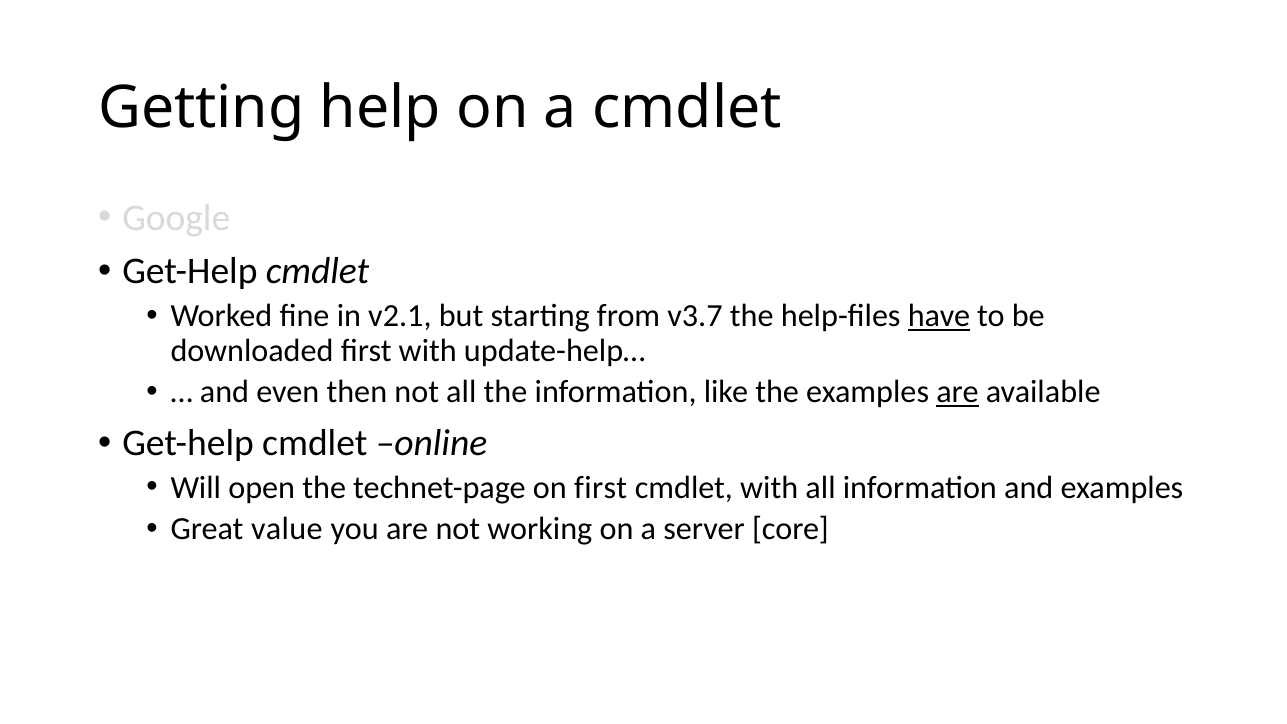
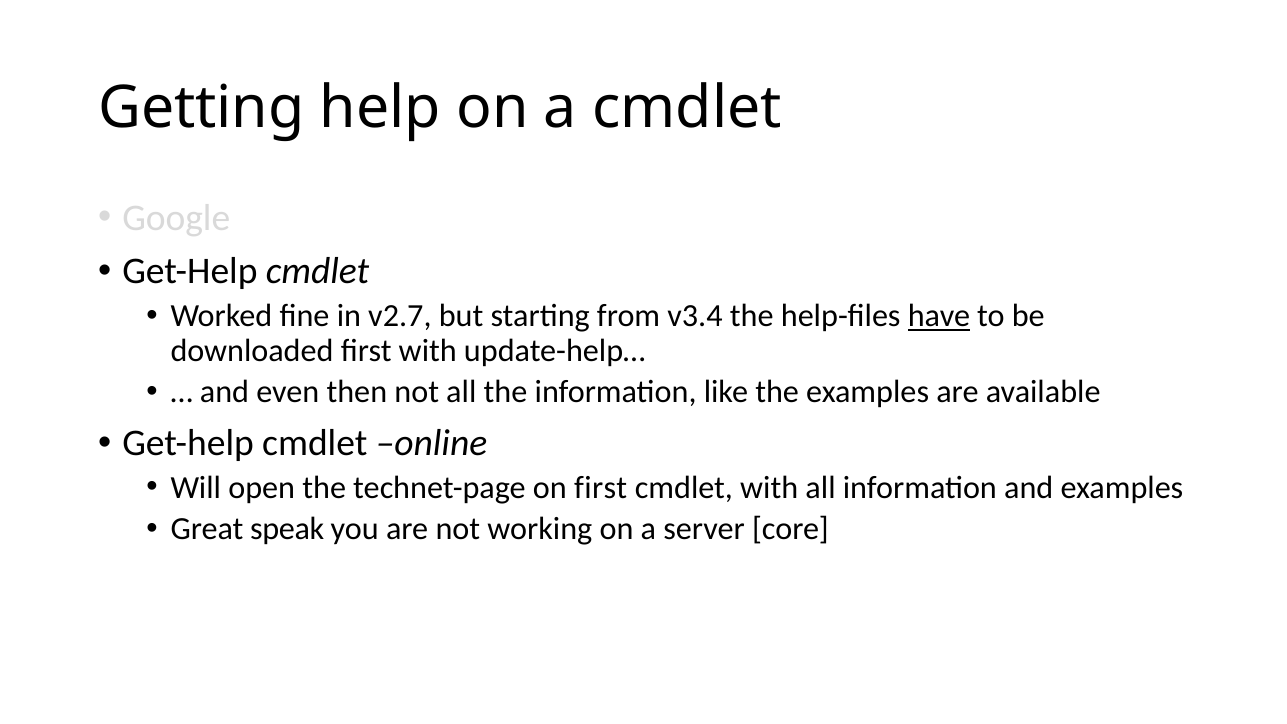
v2.1: v2.1 -> v2.7 (400, 316)
v3.7: v3.7 -> v3.4 (695, 316)
are underline: present -> none (958, 392)
value: value -> speak (287, 529)
